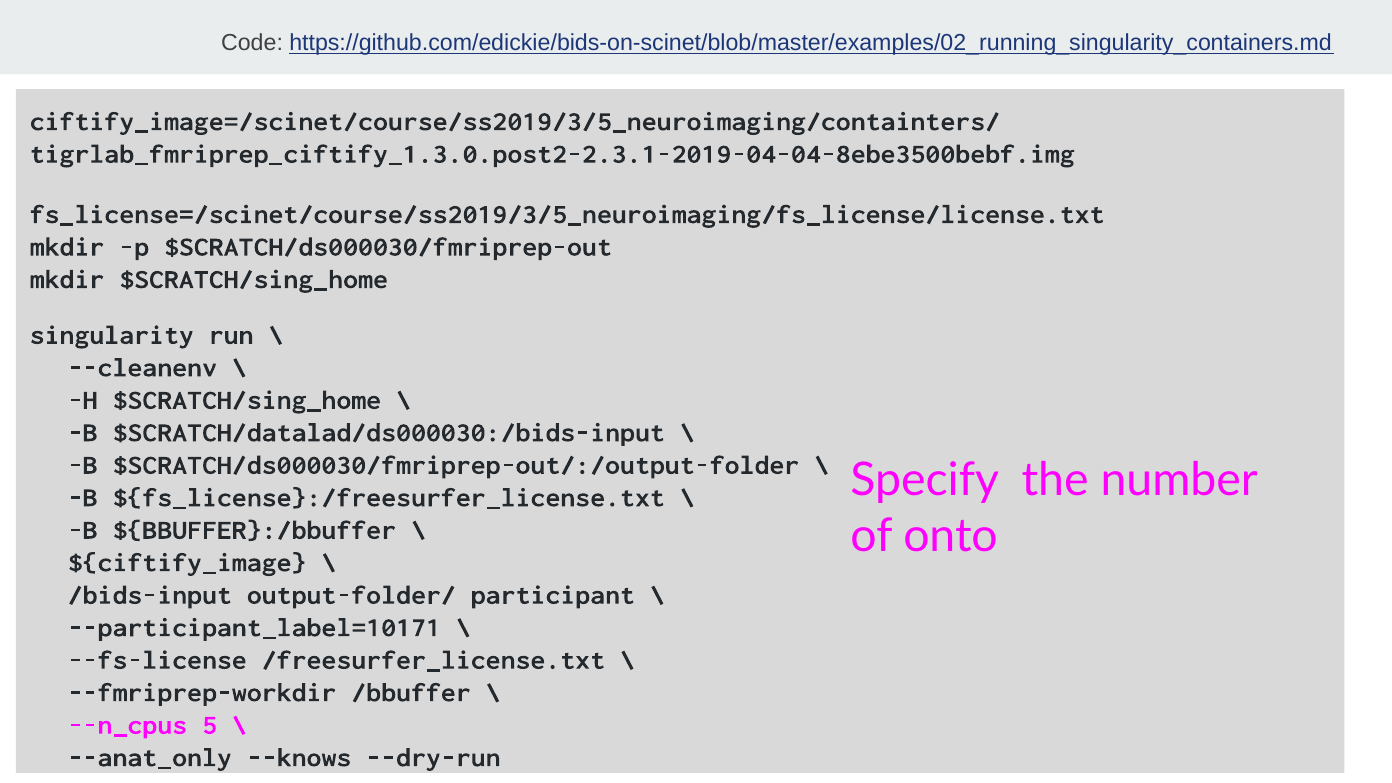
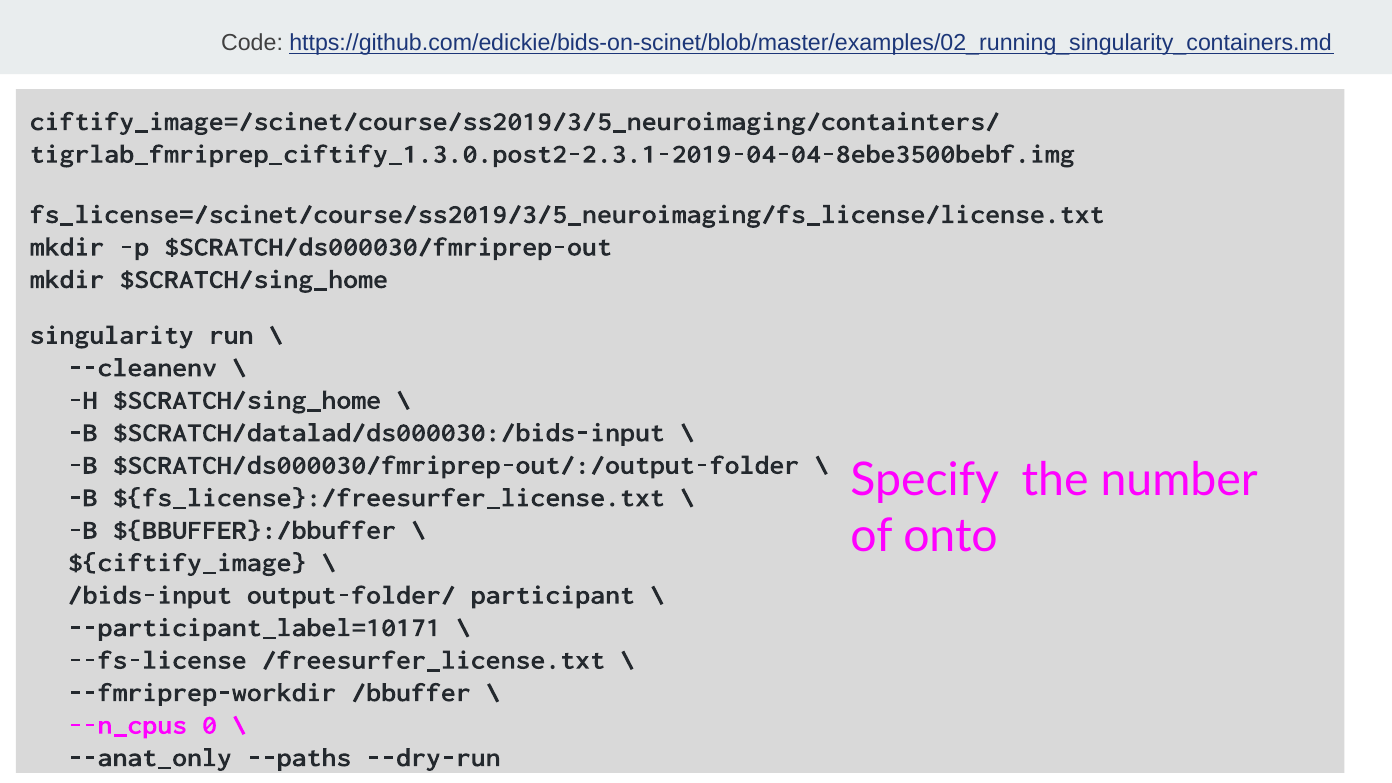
5: 5 -> 0 (210, 725)
--knows: --knows -> --paths (299, 757)
